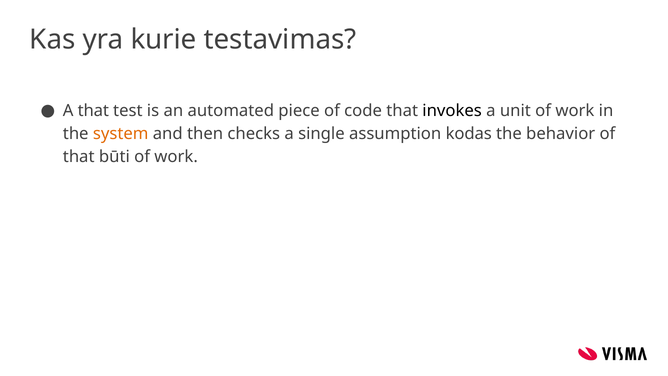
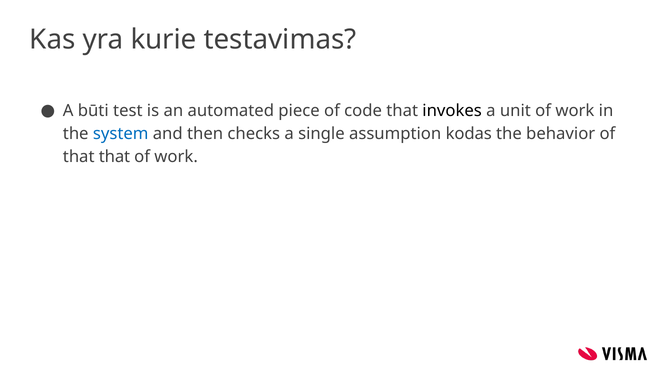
A that: that -> būti (93, 111)
system colour: orange -> blue (121, 134)
that būti: būti -> that (114, 157)
